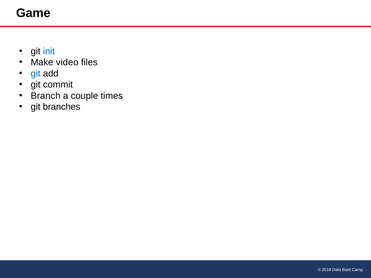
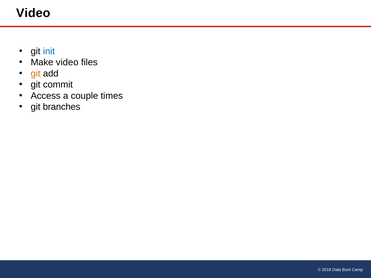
Game: Game -> Video (33, 13)
git colour: blue -> orange (36, 74)
Branch: Branch -> Access (46, 96)
